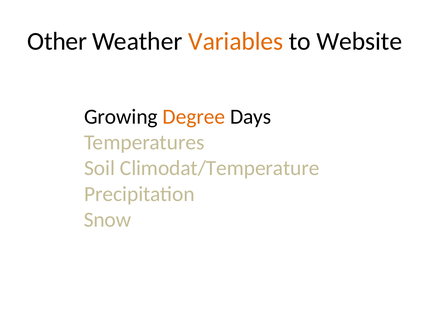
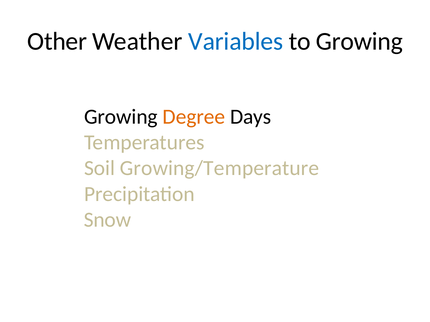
Variables colour: orange -> blue (236, 42)
to Website: Website -> Growing (359, 42)
Climodat/Temperature: Climodat/Temperature -> Growing/Temperature (220, 168)
